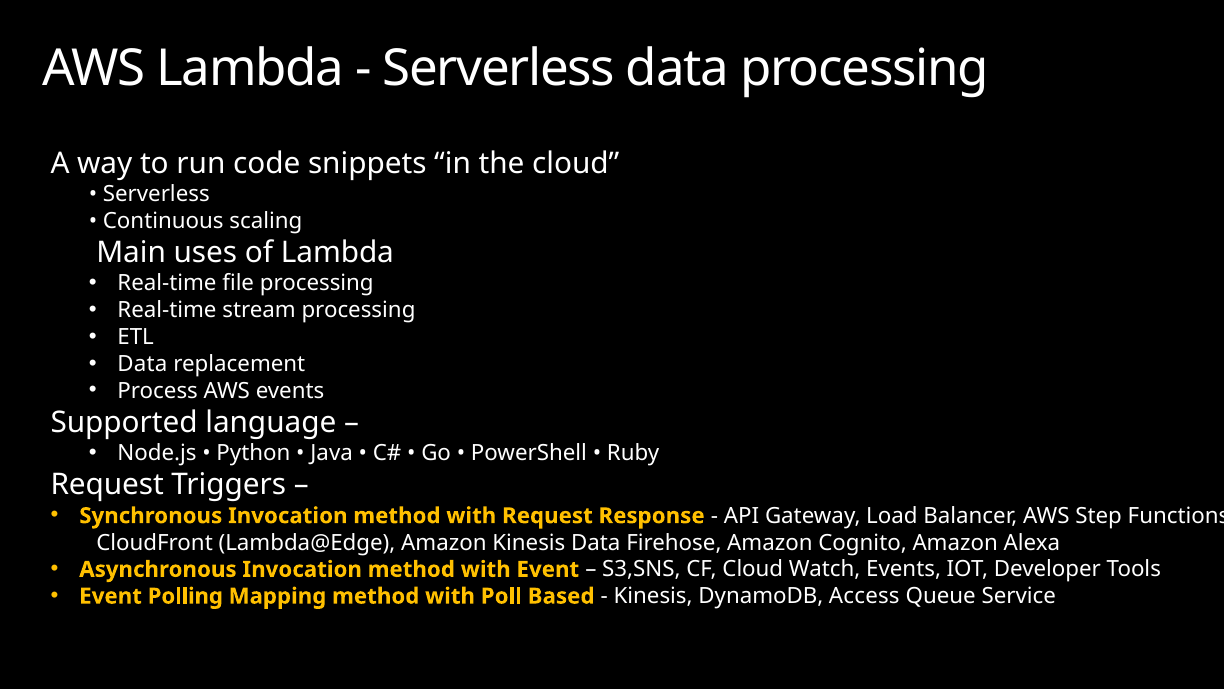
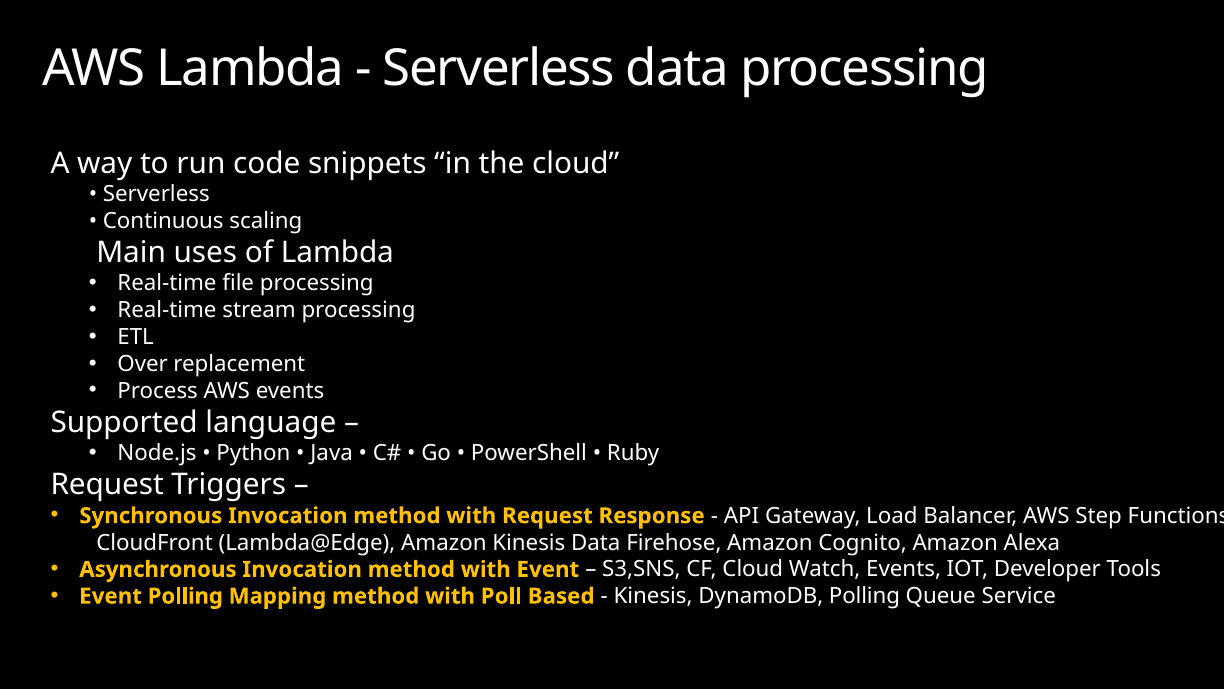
Data: Data -> Over (143, 364)
DynamoDB Access: Access -> Polling (864, 596)
